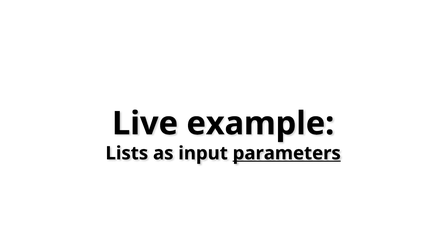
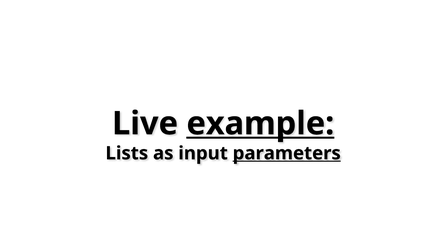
example underline: none -> present (260, 124)
